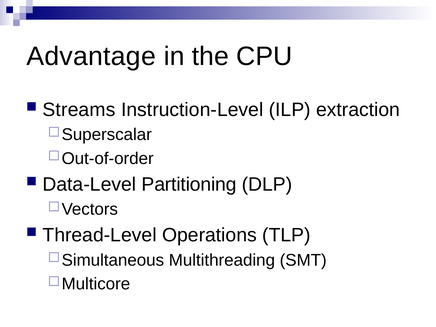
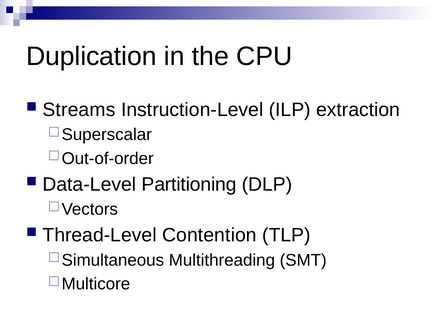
Advantage: Advantage -> Duplication (91, 56)
Operations: Operations -> Contention (209, 235)
